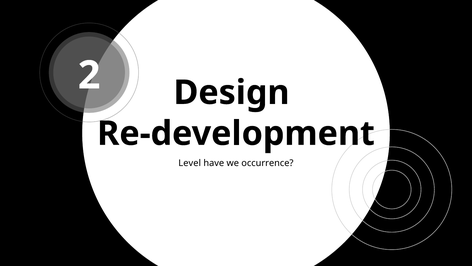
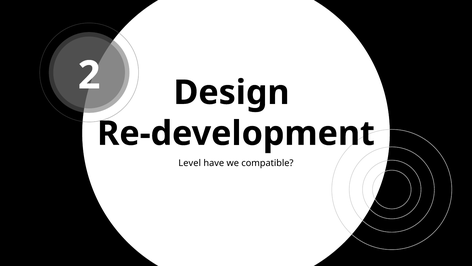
occurrence: occurrence -> compatible (267, 163)
